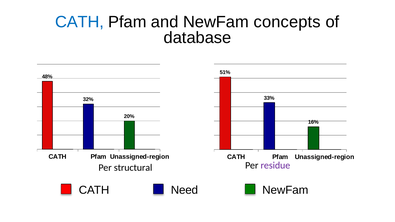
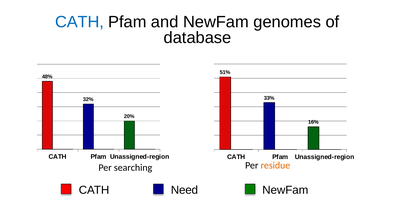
concepts: concepts -> genomes (287, 22)
structural: structural -> searching (133, 168)
residue colour: purple -> orange (275, 165)
